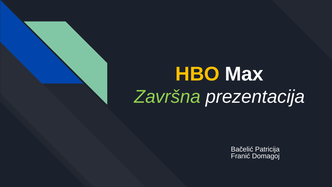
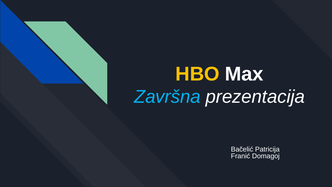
Završna colour: light green -> light blue (167, 97)
